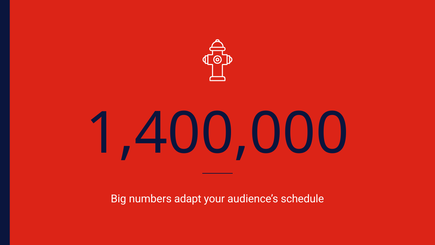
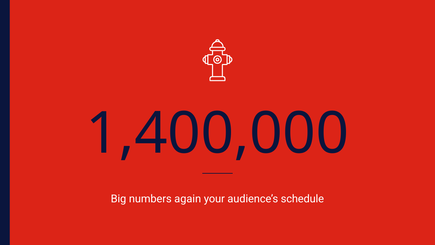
adapt: adapt -> again (188, 199)
